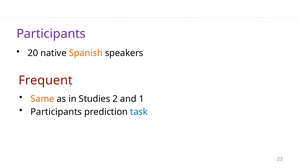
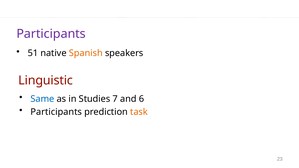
20: 20 -> 51 (33, 53)
Frequent: Frequent -> Linguistic (46, 81)
Same colour: orange -> blue (42, 99)
2: 2 -> 7 (115, 99)
1: 1 -> 6 (141, 99)
task colour: blue -> orange (139, 112)
